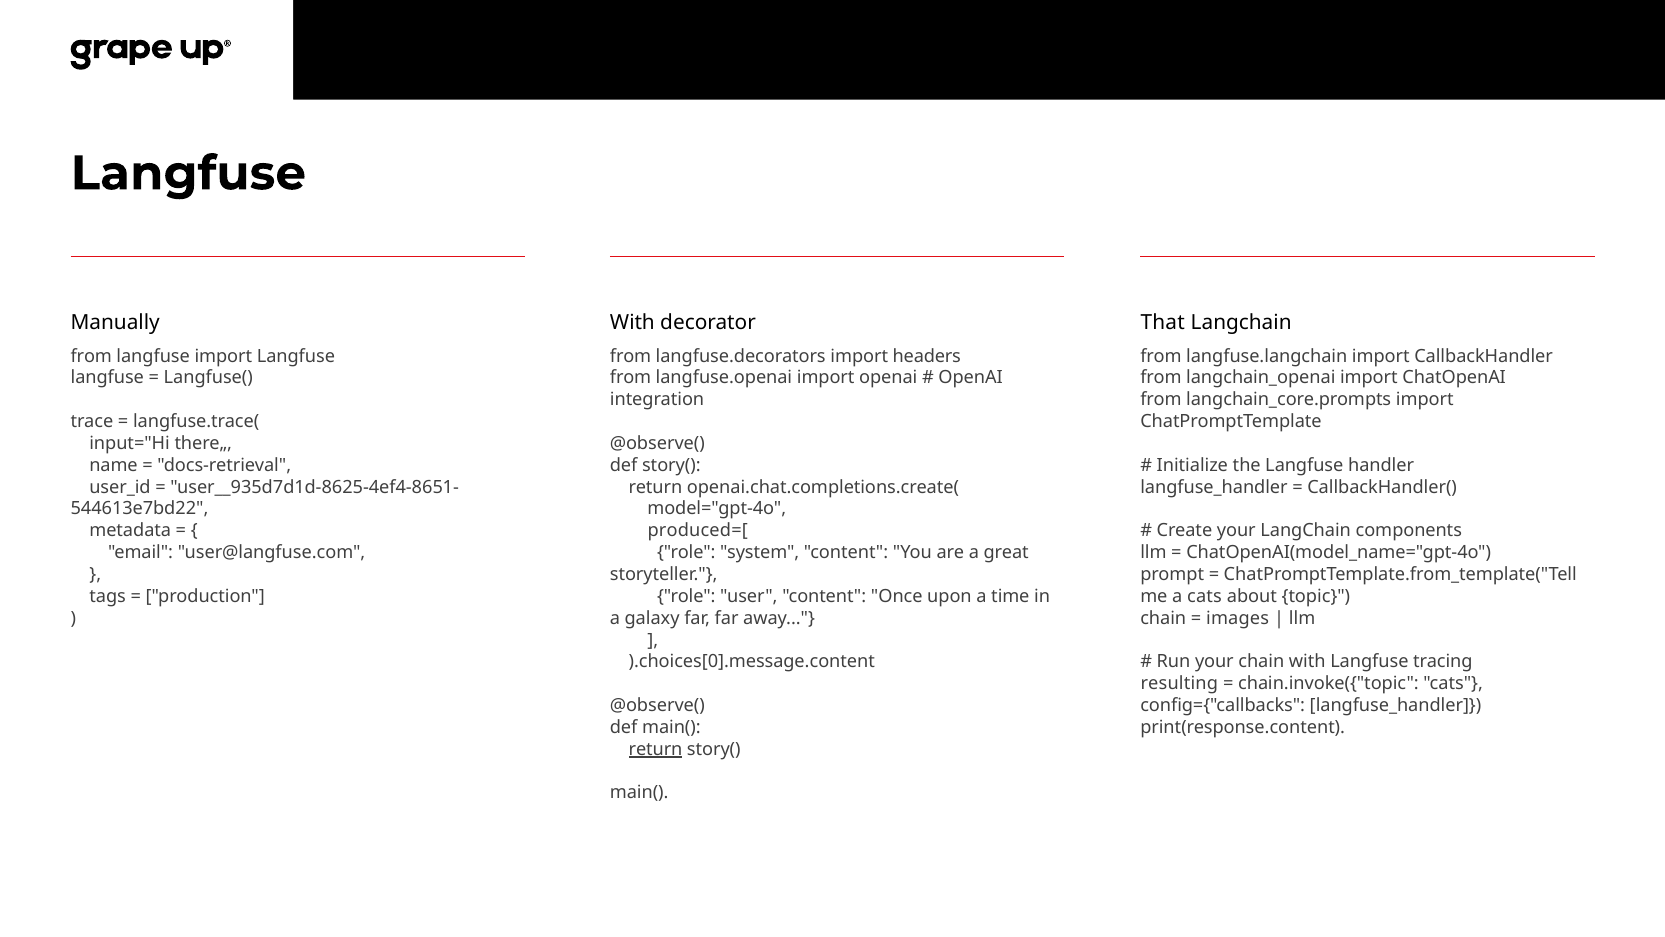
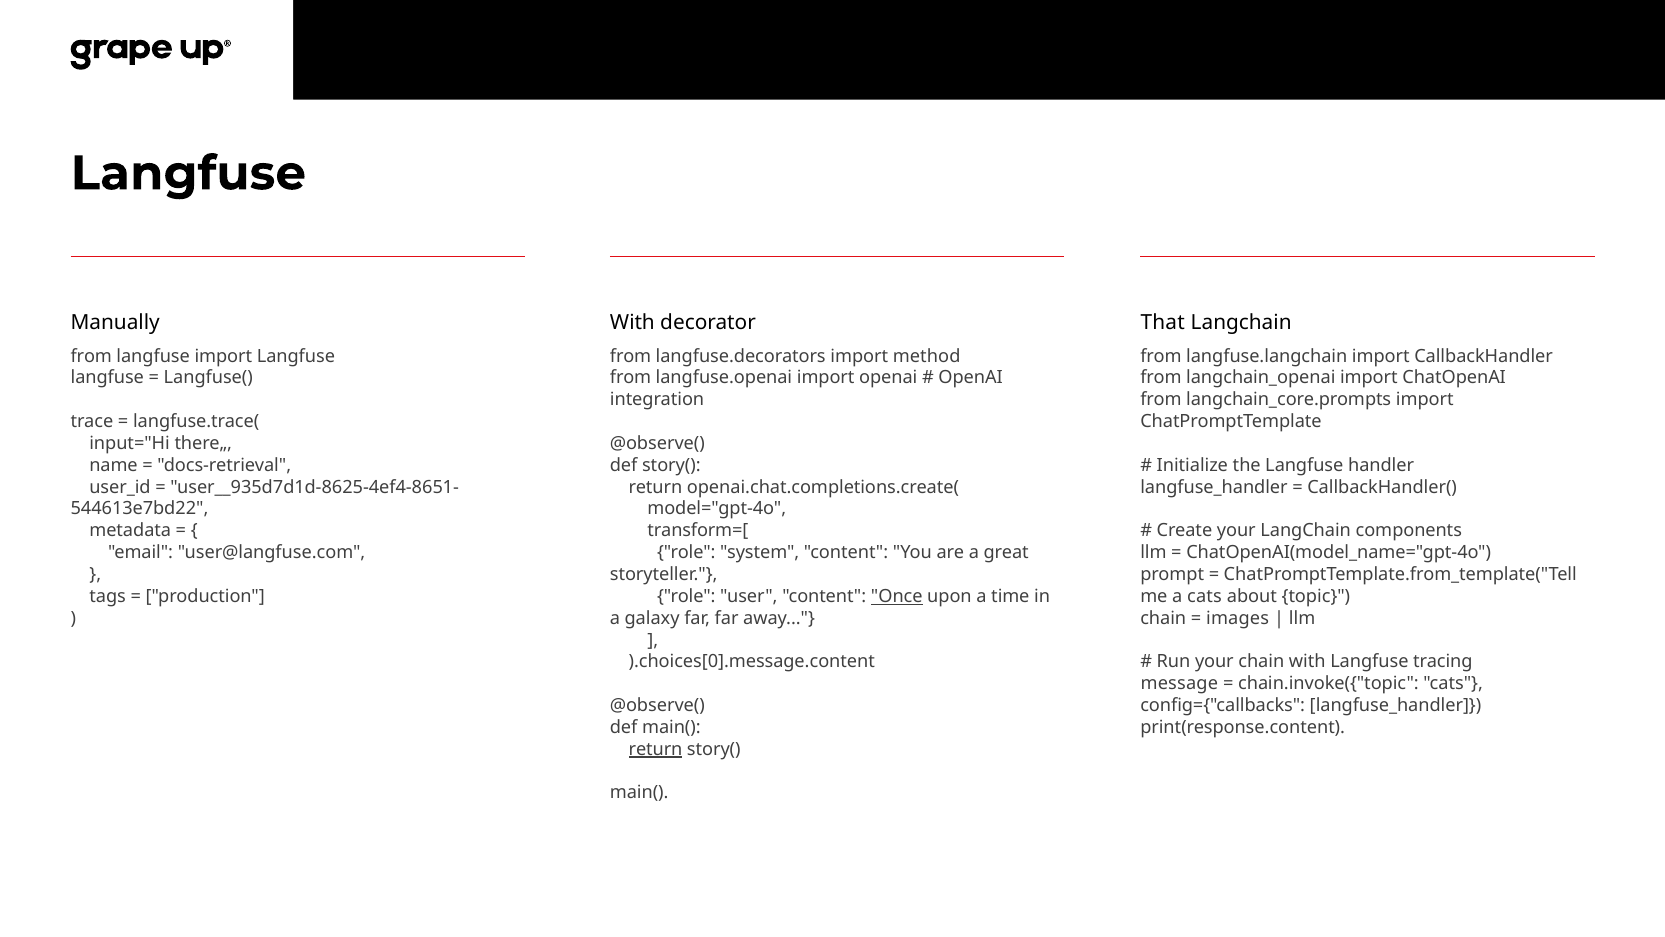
headers: headers -> method (927, 356)
produced=[: produced=[ -> transform=[ (698, 531)
Once underline: none -> present (897, 596)
resulting: resulting -> message (1179, 683)
